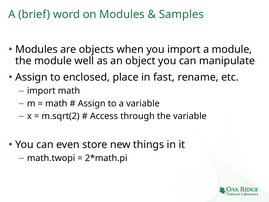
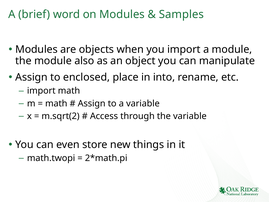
well: well -> also (84, 61)
fast: fast -> into (164, 77)
